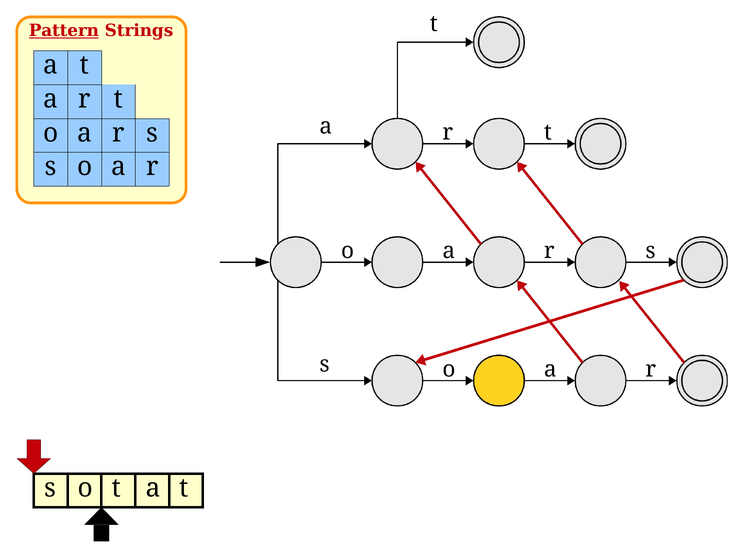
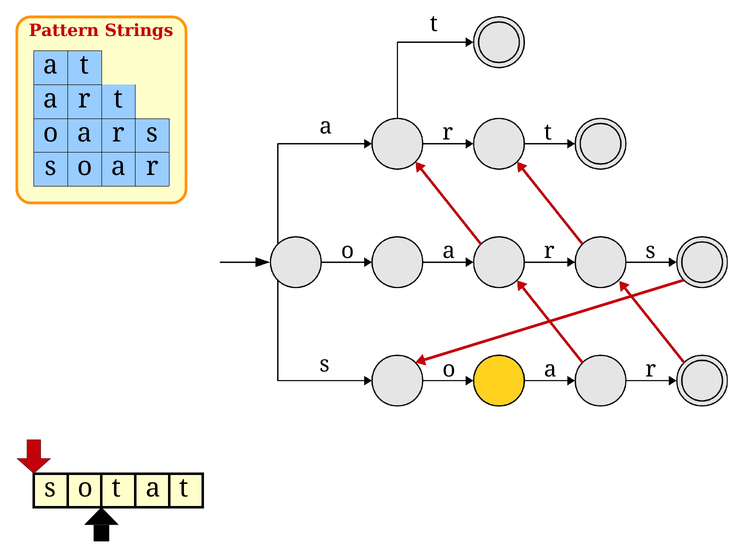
Pattern underline: present -> none (64, 31)
